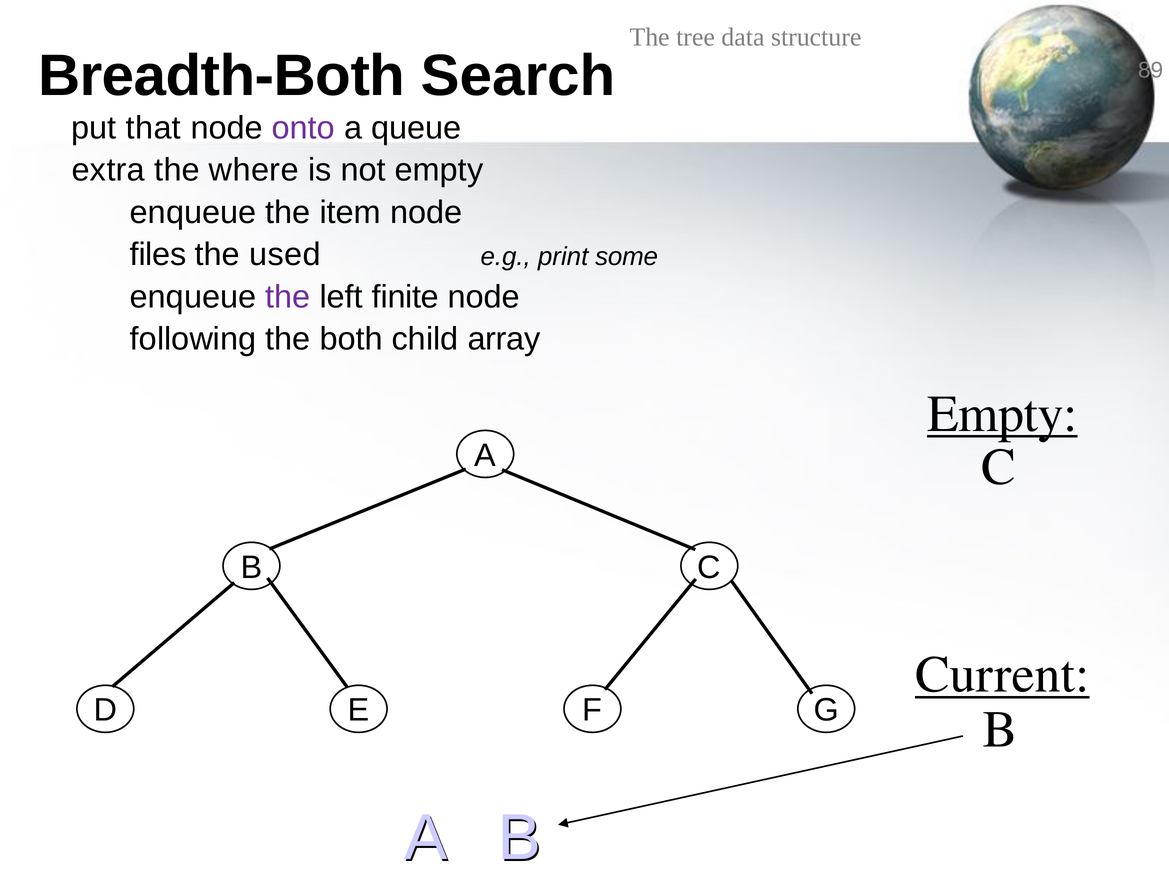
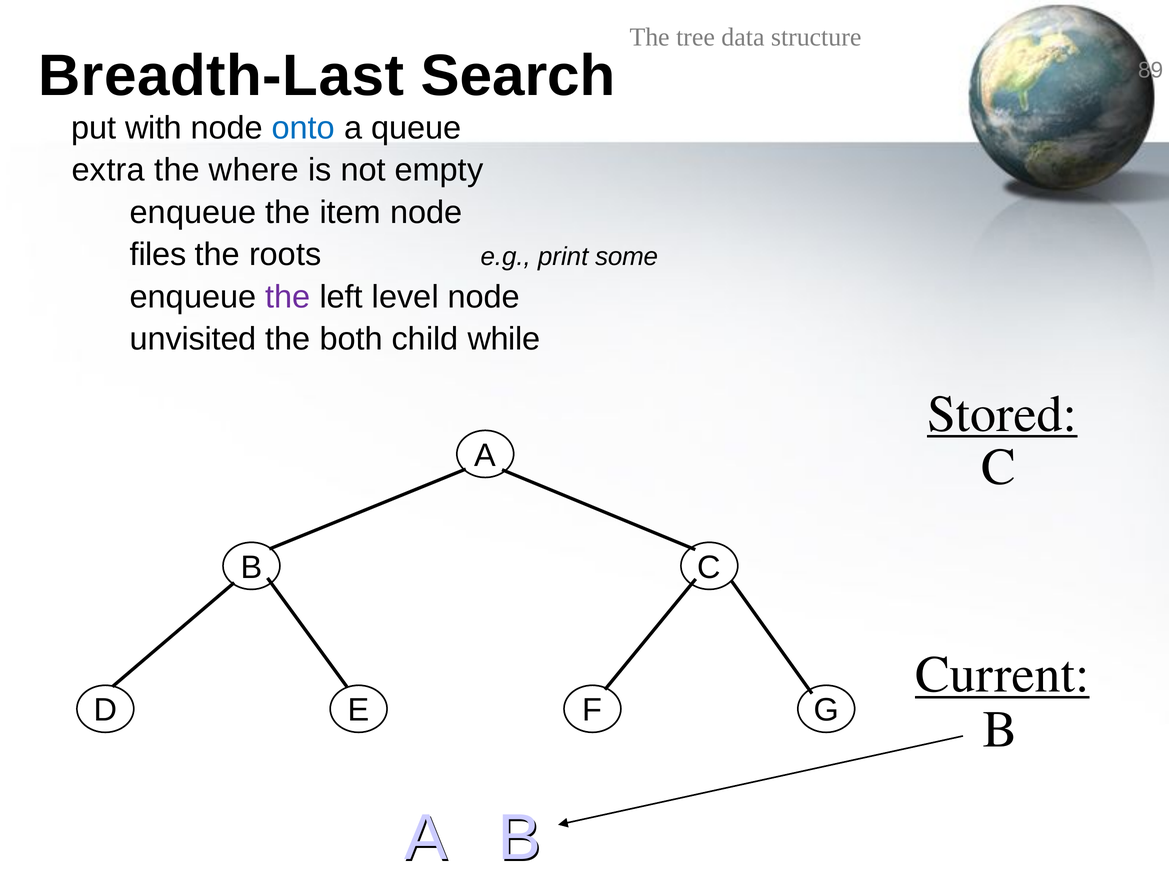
Breadth-Both: Breadth-Both -> Breadth-Last (221, 76)
that: that -> with (154, 128)
onto colour: purple -> blue (303, 128)
used: used -> roots (285, 255)
finite: finite -> level (405, 297)
following: following -> unvisited (193, 339)
array: array -> while (504, 339)
Empty: Empty -> Stored (1002, 414)
